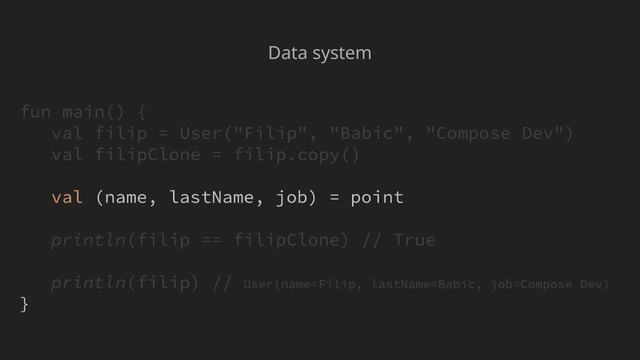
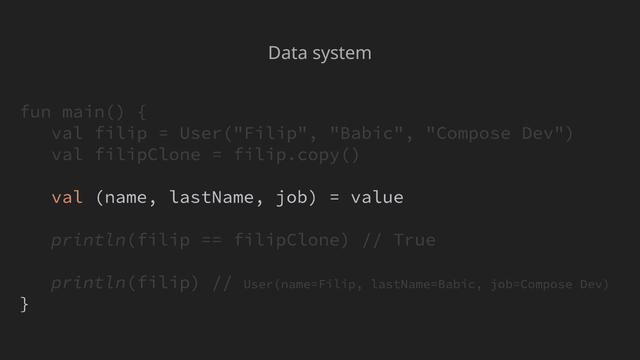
point: point -> value (377, 197)
